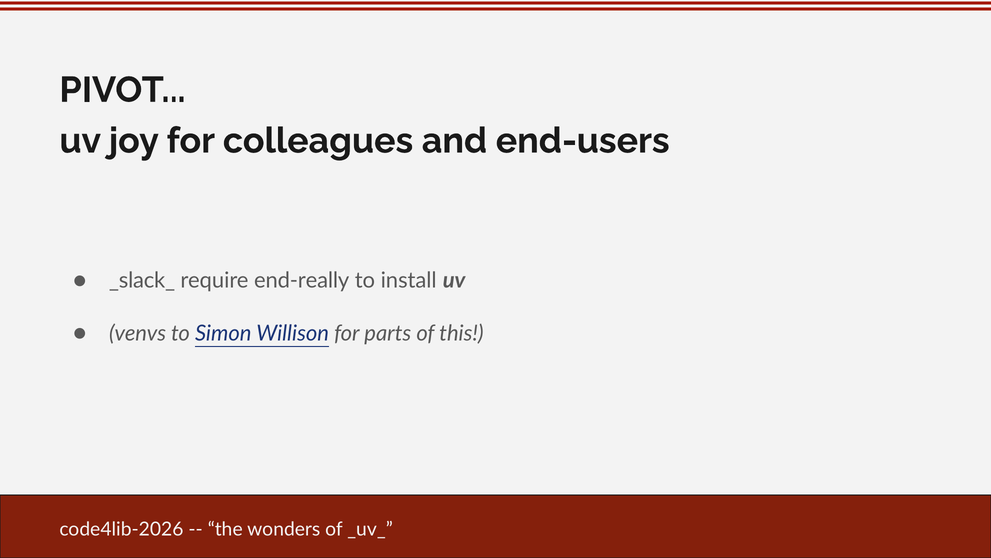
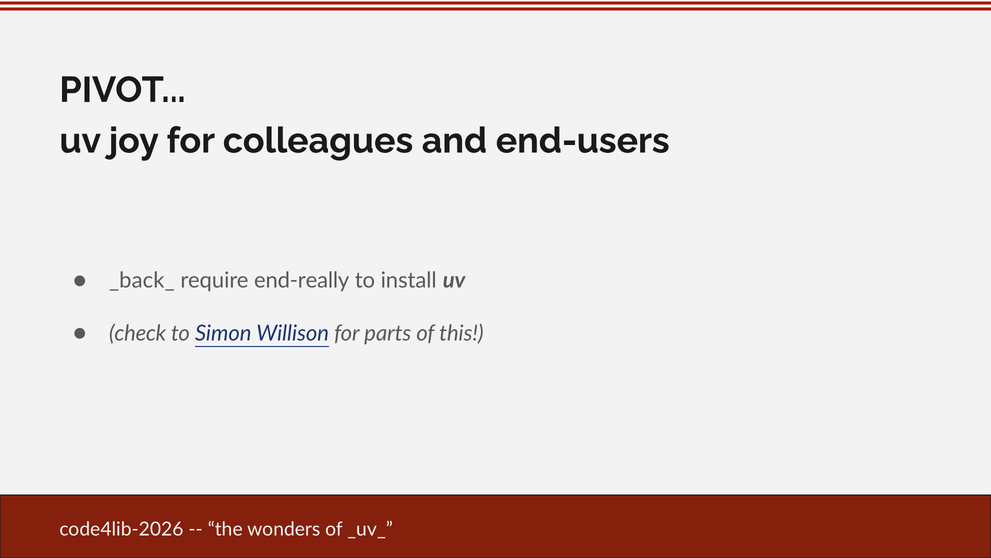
_slack_: _slack_ -> _back_ (142, 280)
venvs: venvs -> check (138, 333)
